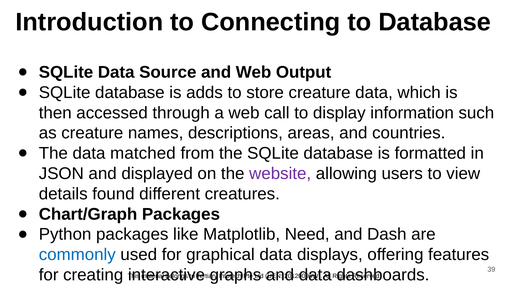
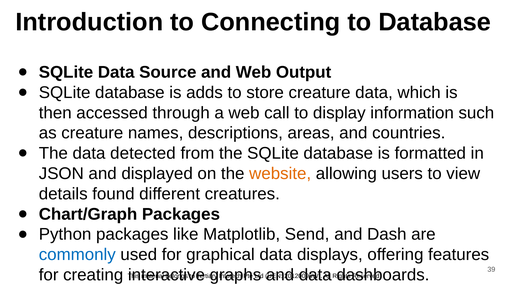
matched: matched -> detected (143, 153)
website colour: purple -> orange (280, 174)
Need: Need -> Send (307, 235)
